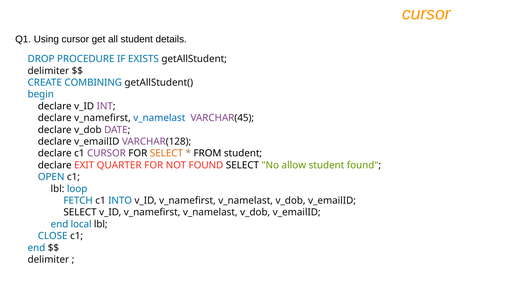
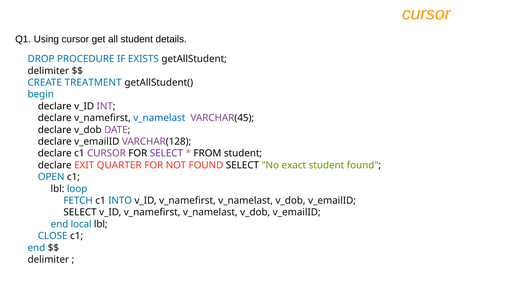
COMBINING: COMBINING -> TREATMENT (93, 83)
SELECT colour: orange -> purple (166, 154)
allow: allow -> exact (294, 165)
